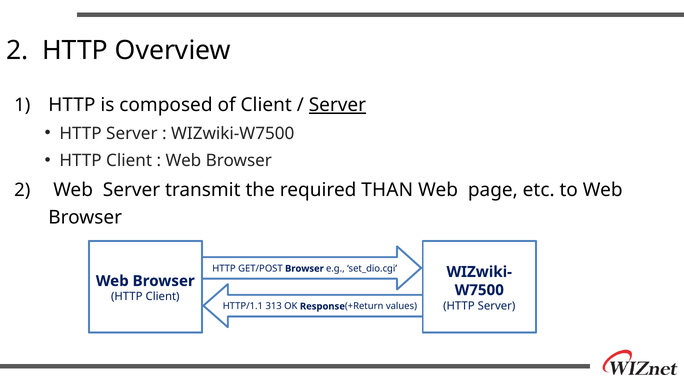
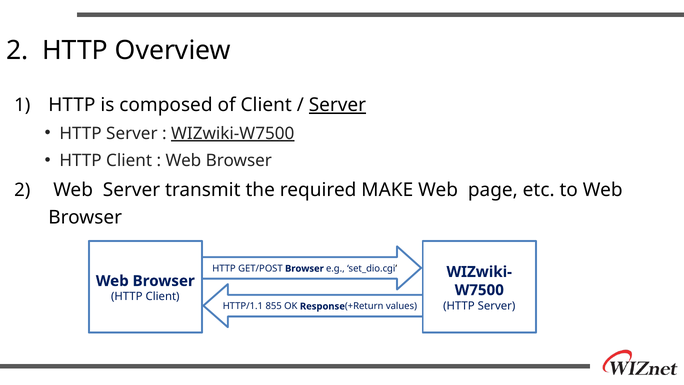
WIZwiki-W7500 underline: none -> present (233, 133)
THAN: THAN -> MAKE (387, 190)
313: 313 -> 855 (274, 306)
